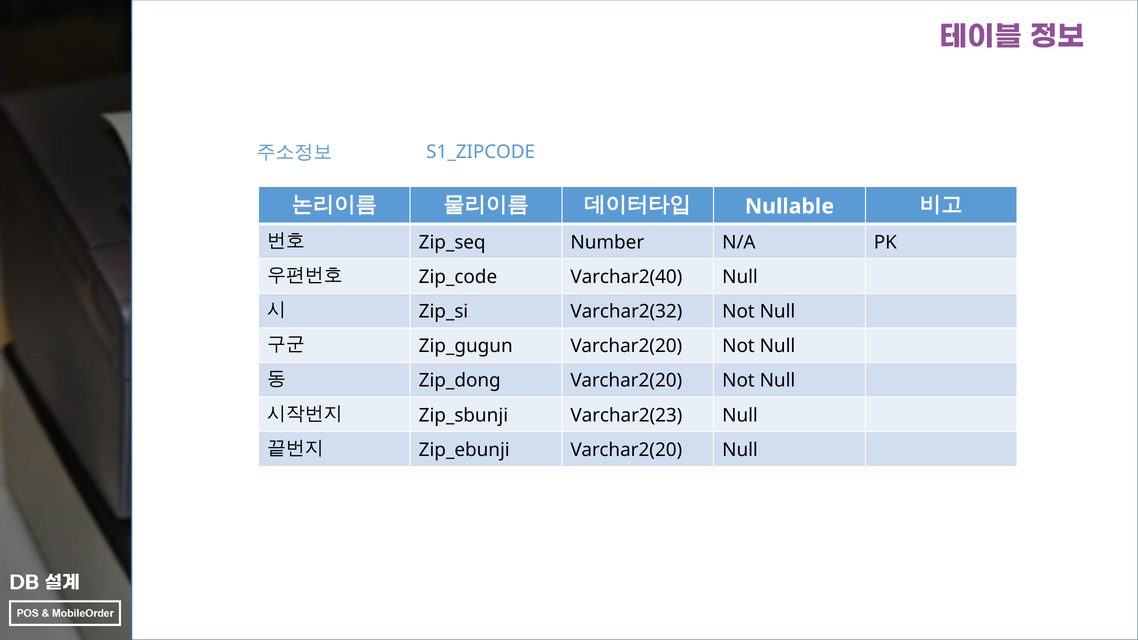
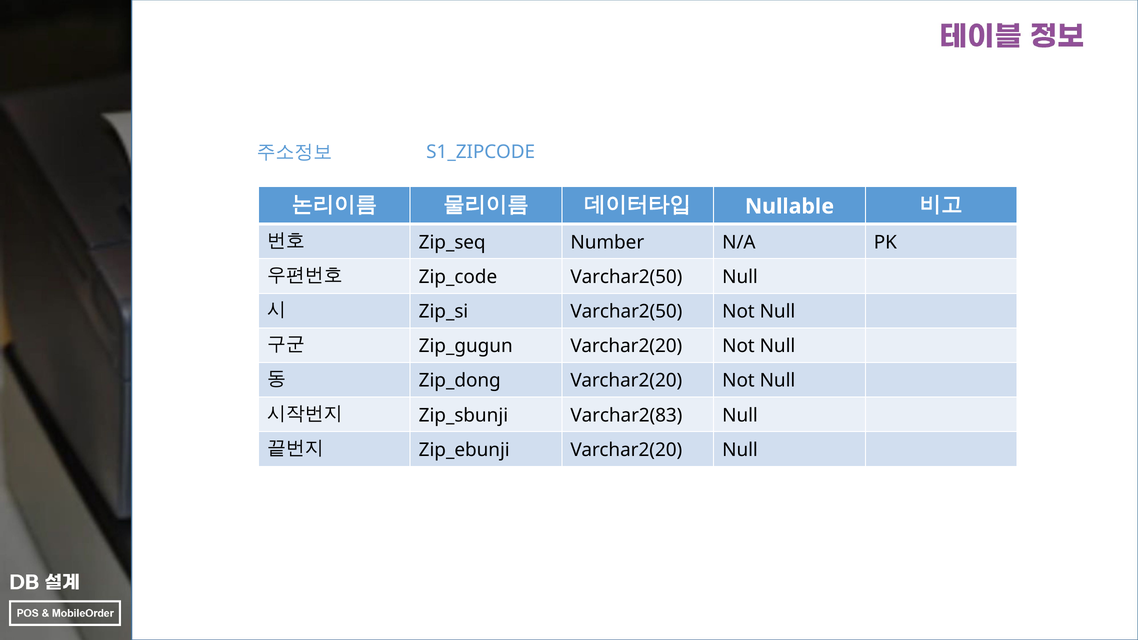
Varchar2(40: Varchar2(40 -> Varchar2(50 (626, 277)
Varchar2(32: Varchar2(32 -> Varchar2(50 (626, 312)
Varchar2(23: Varchar2(23 -> Varchar2(83 (626, 415)
